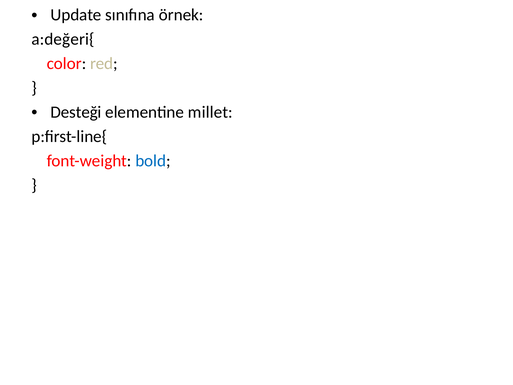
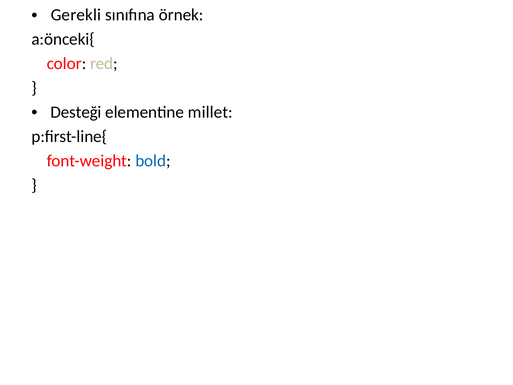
Update: Update -> Gerekli (76, 15)
a:değeri{: a:değeri{ -> a:önceki{ (63, 39)
